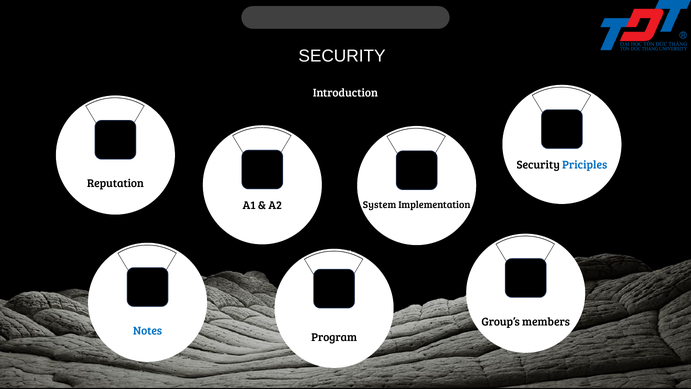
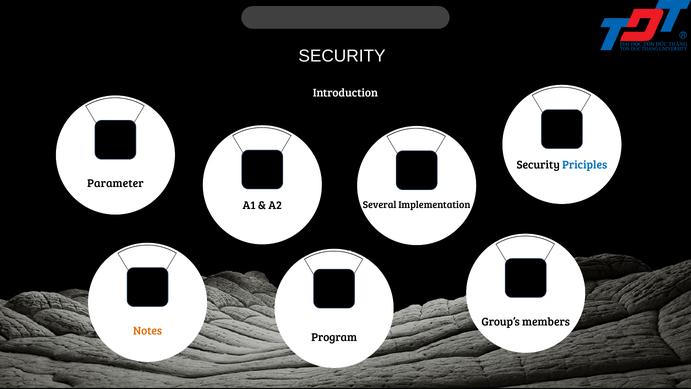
Reputation: Reputation -> Parameter (115, 183)
System: System -> Several (380, 205)
Notes colour: blue -> orange (148, 331)
